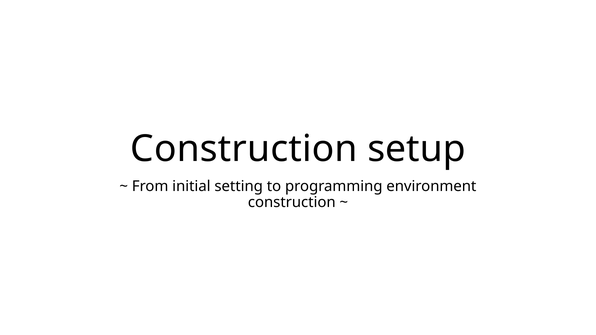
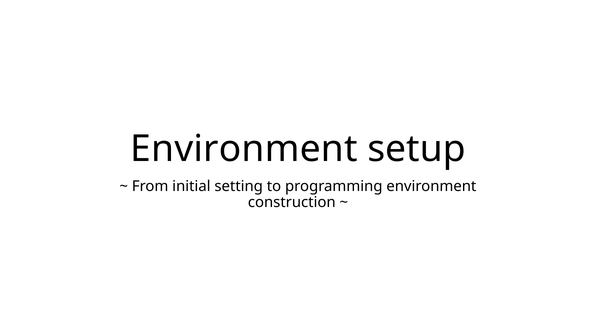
Construction: Construction -> Environment (244, 149)
